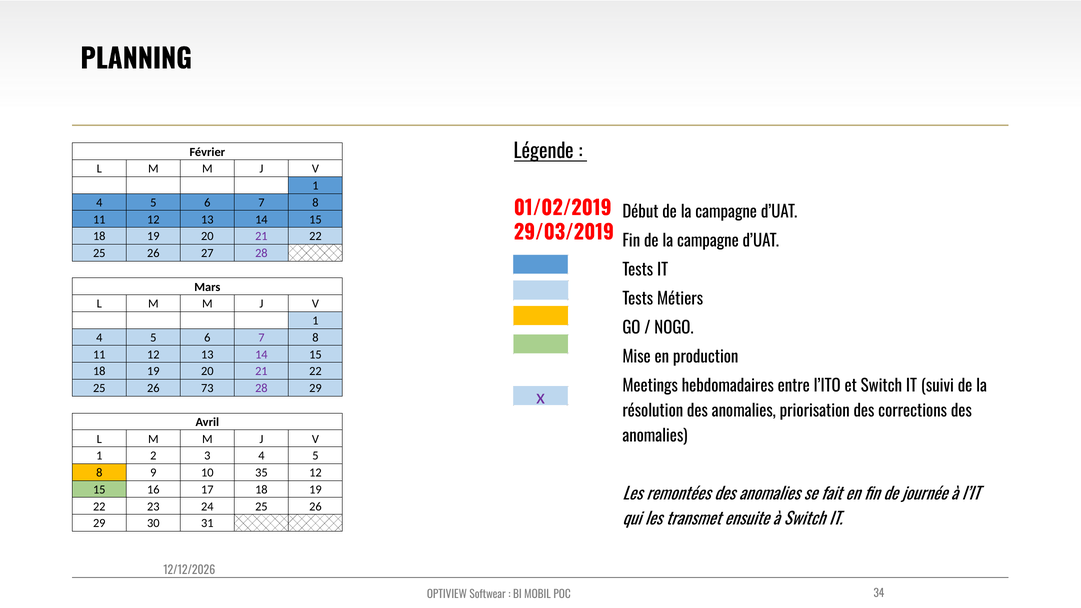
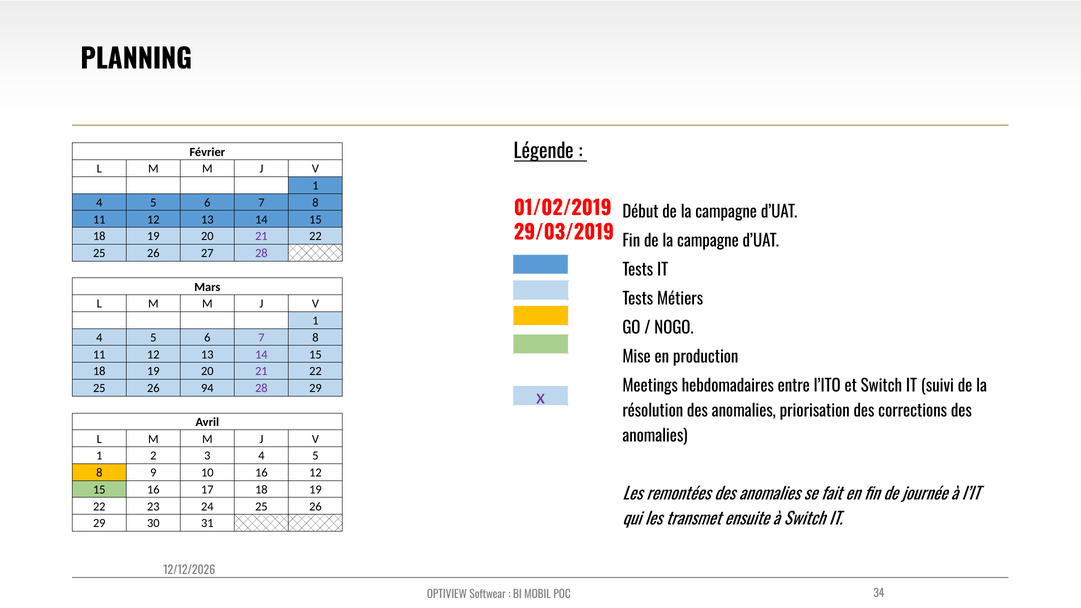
73: 73 -> 94 (207, 388)
10 35: 35 -> 16 (261, 473)
